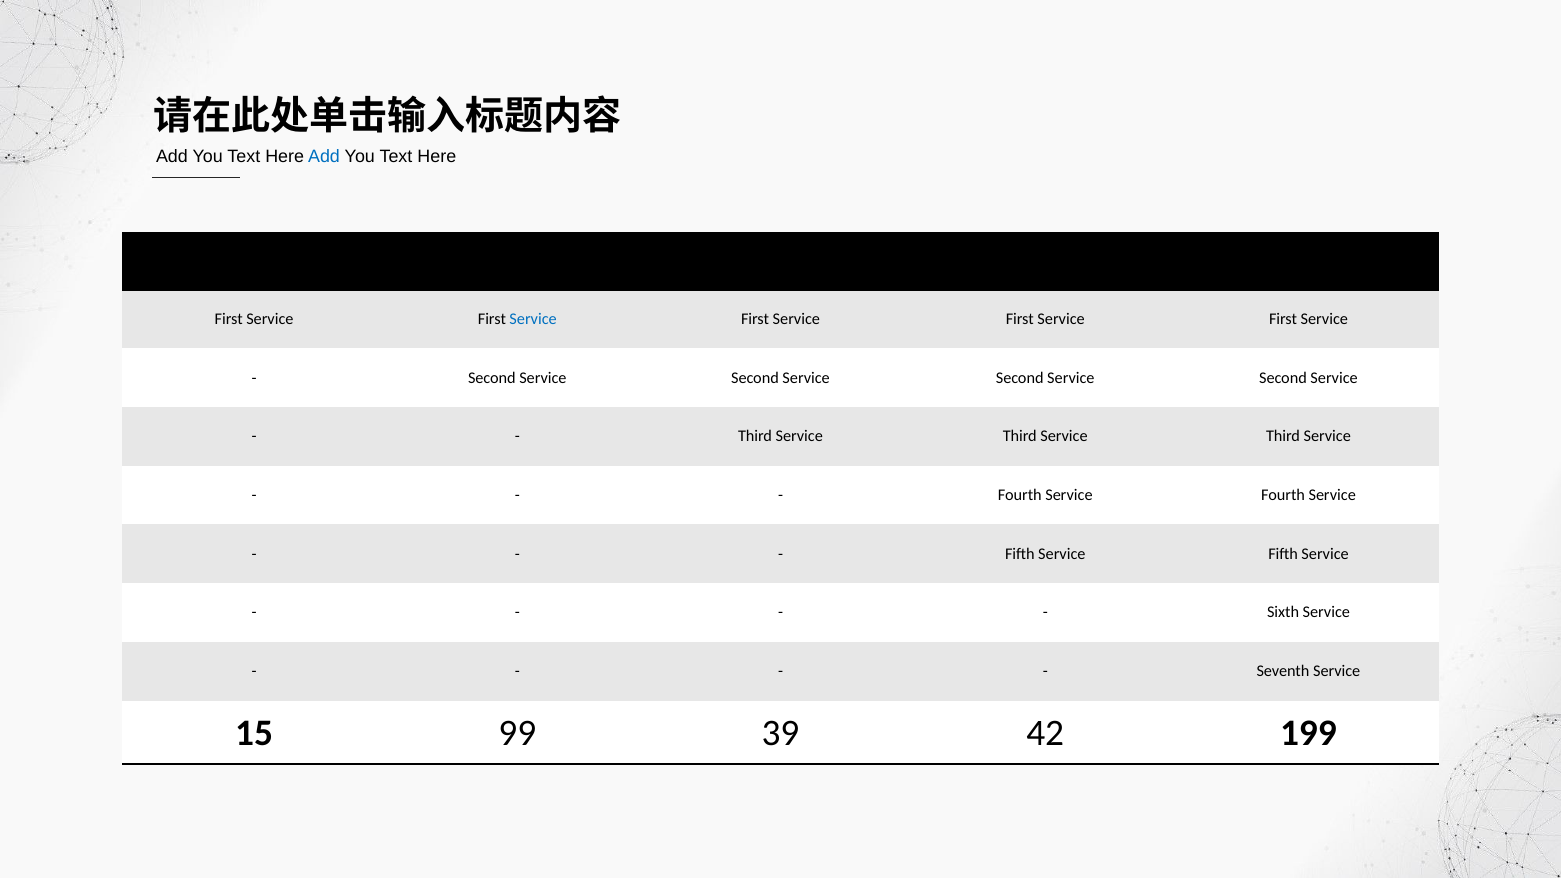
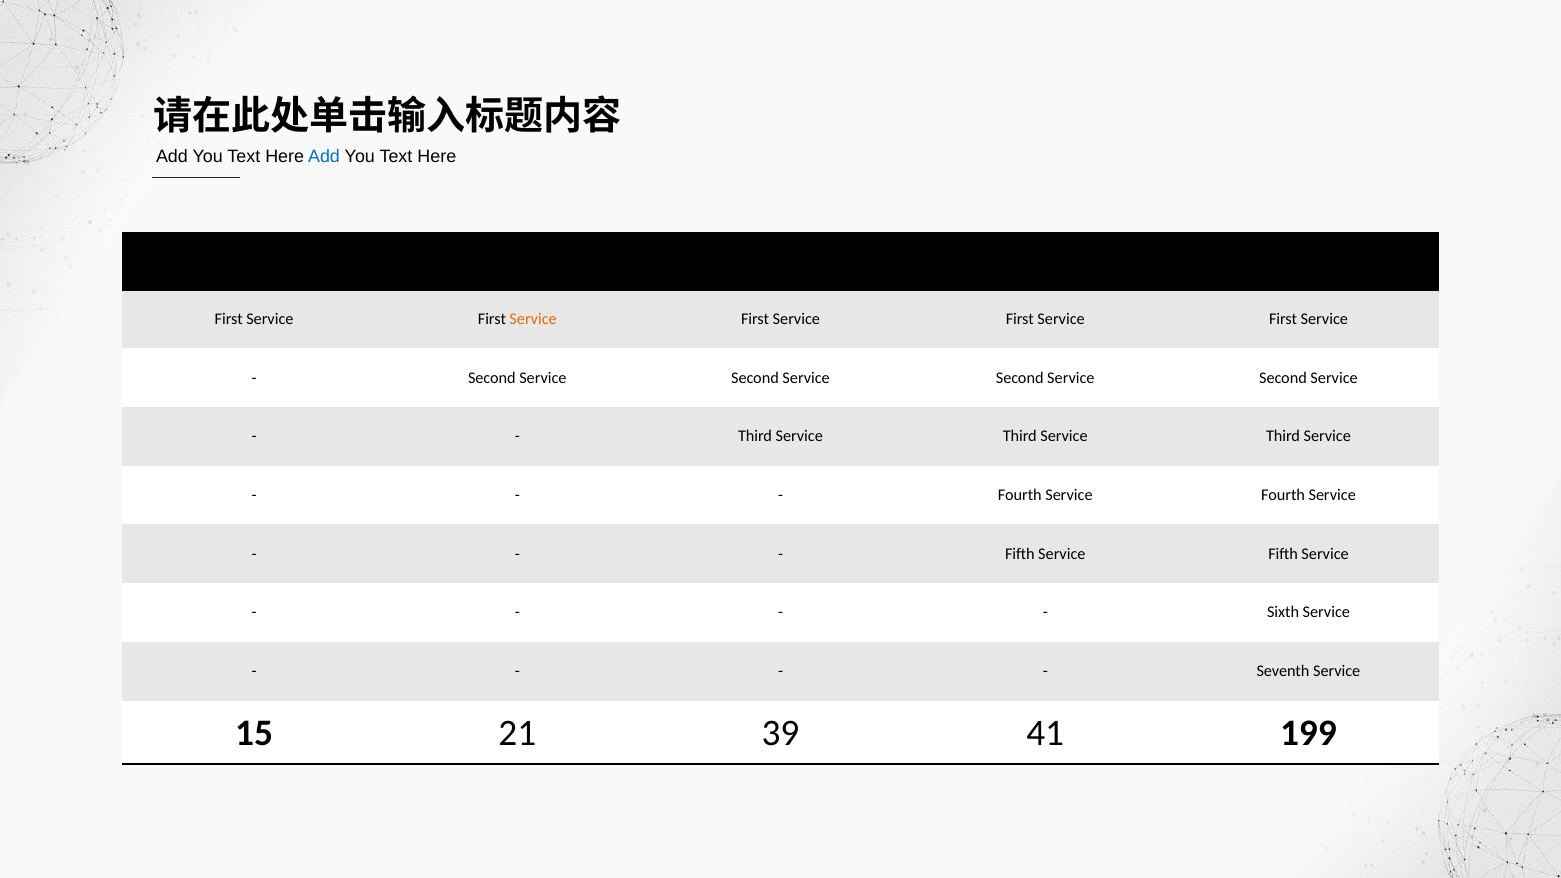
Service colour: blue -> orange (533, 319)
99: 99 -> 21 (517, 733)
42: 42 -> 41 (1045, 733)
